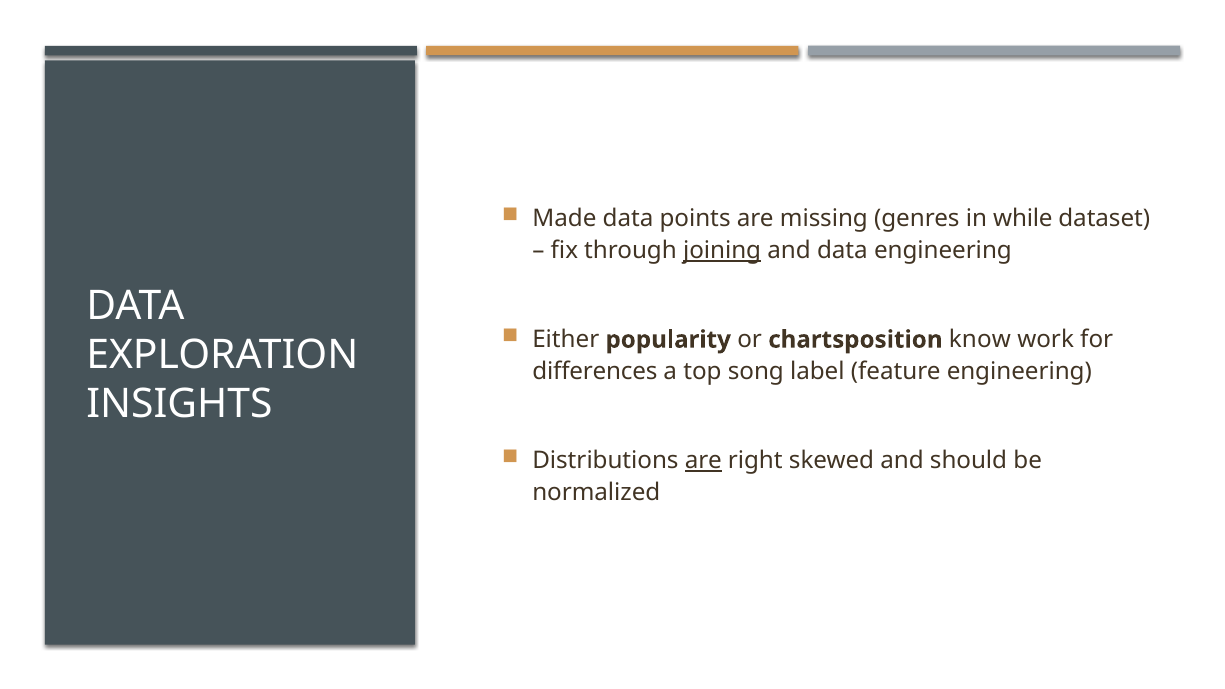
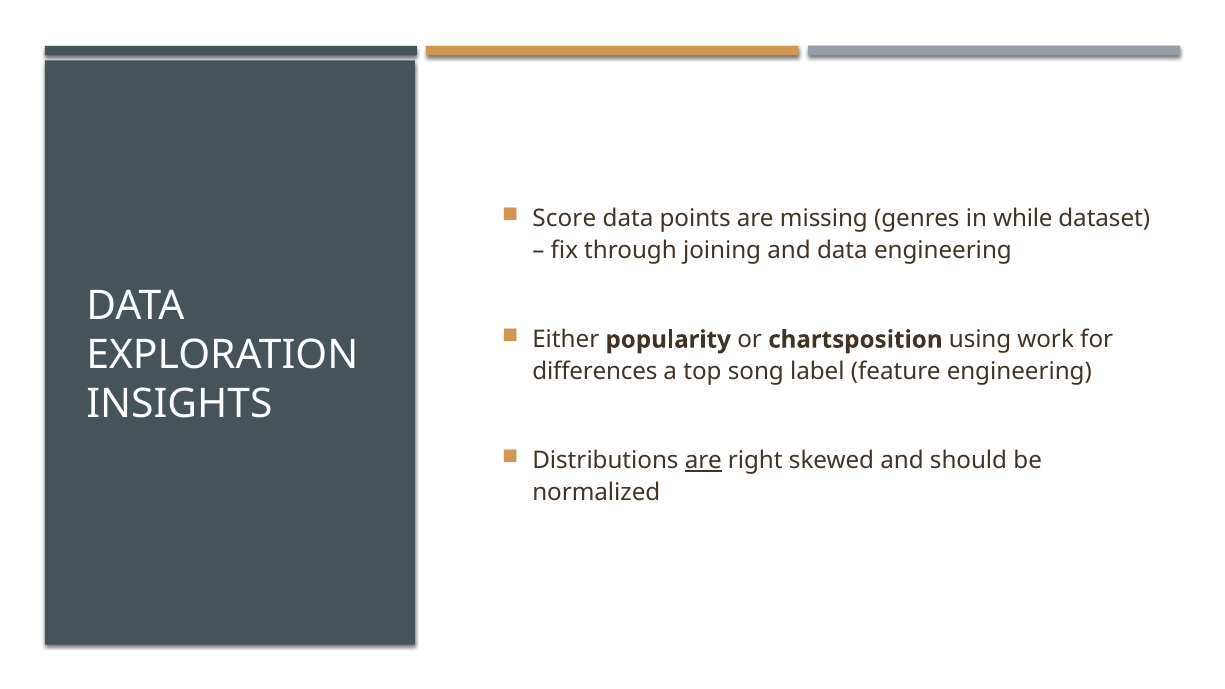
Made: Made -> Score (564, 219)
joining underline: present -> none (722, 251)
know: know -> using (980, 340)
